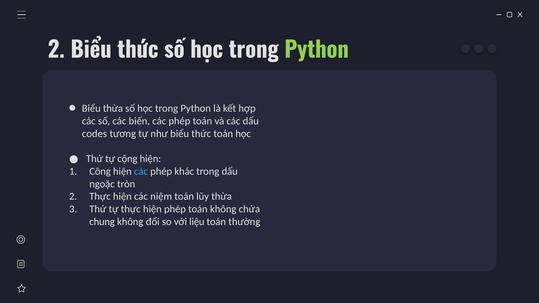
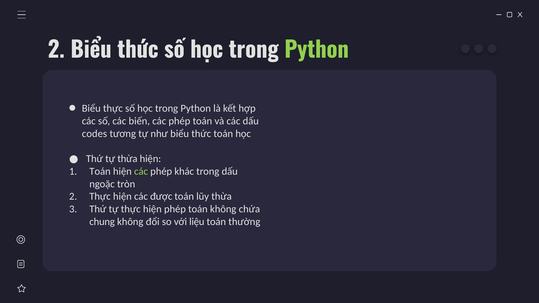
Biểu thừa: thừa -> thực (113, 109)
tự cộng: cộng -> thừa (127, 159)
Công: Công -> Toán (100, 171)
các colour: light blue -> light green (141, 171)
niệm: niệm -> được (161, 197)
